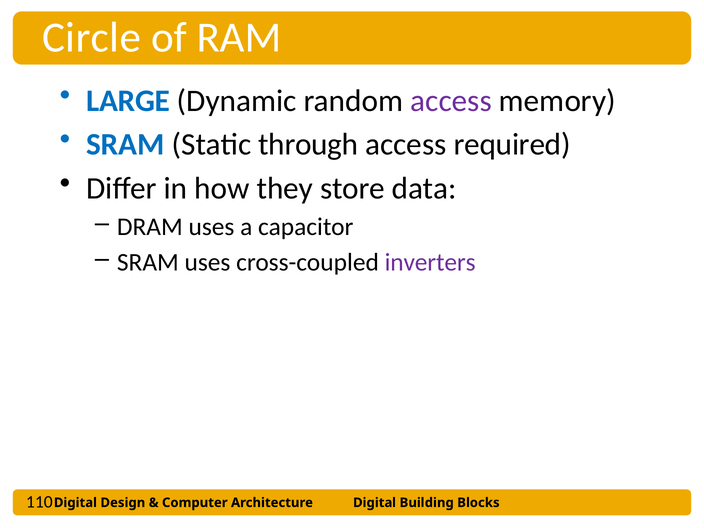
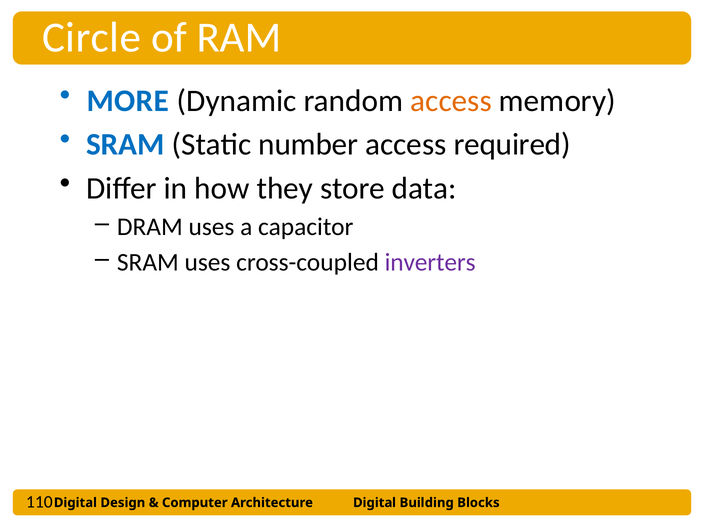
LARGE: LARGE -> MORE (128, 101)
access colour: purple -> orange (451, 101)
through: through -> number (308, 145)
